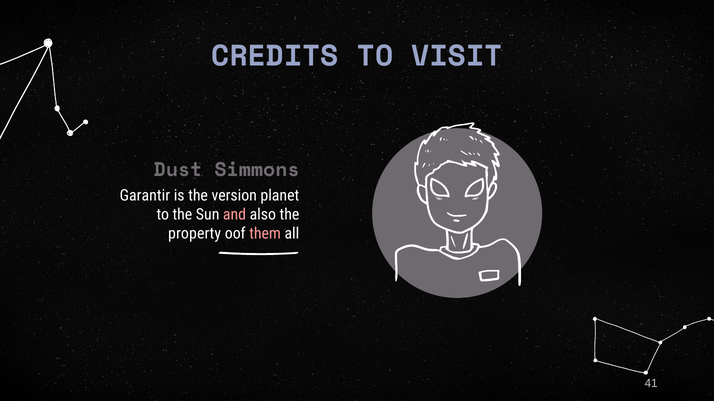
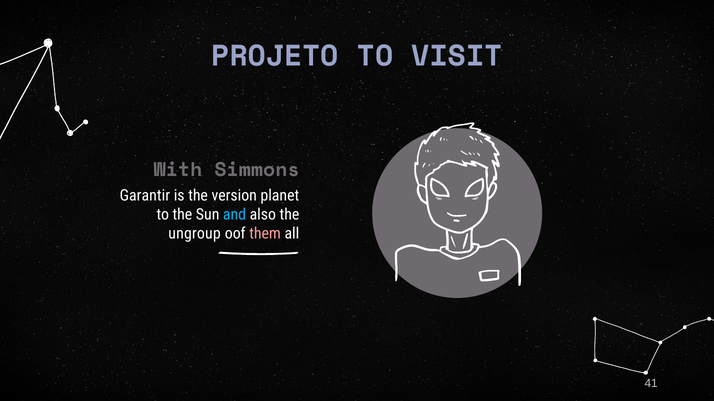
CREDITS: CREDITS -> PROJETO (275, 56)
Dust: Dust -> With (178, 170)
and colour: pink -> light blue (234, 215)
property: property -> ungroup (195, 234)
